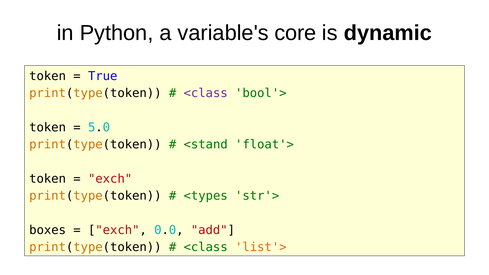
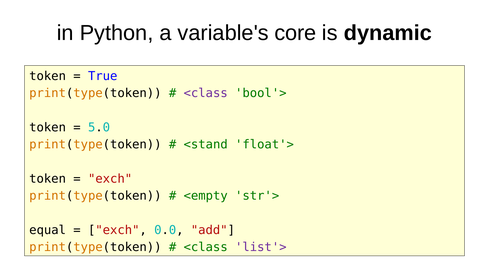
<types: <types -> <empty (206, 196)
boxes: boxes -> equal (48, 230)
list'> colour: orange -> purple (261, 247)
